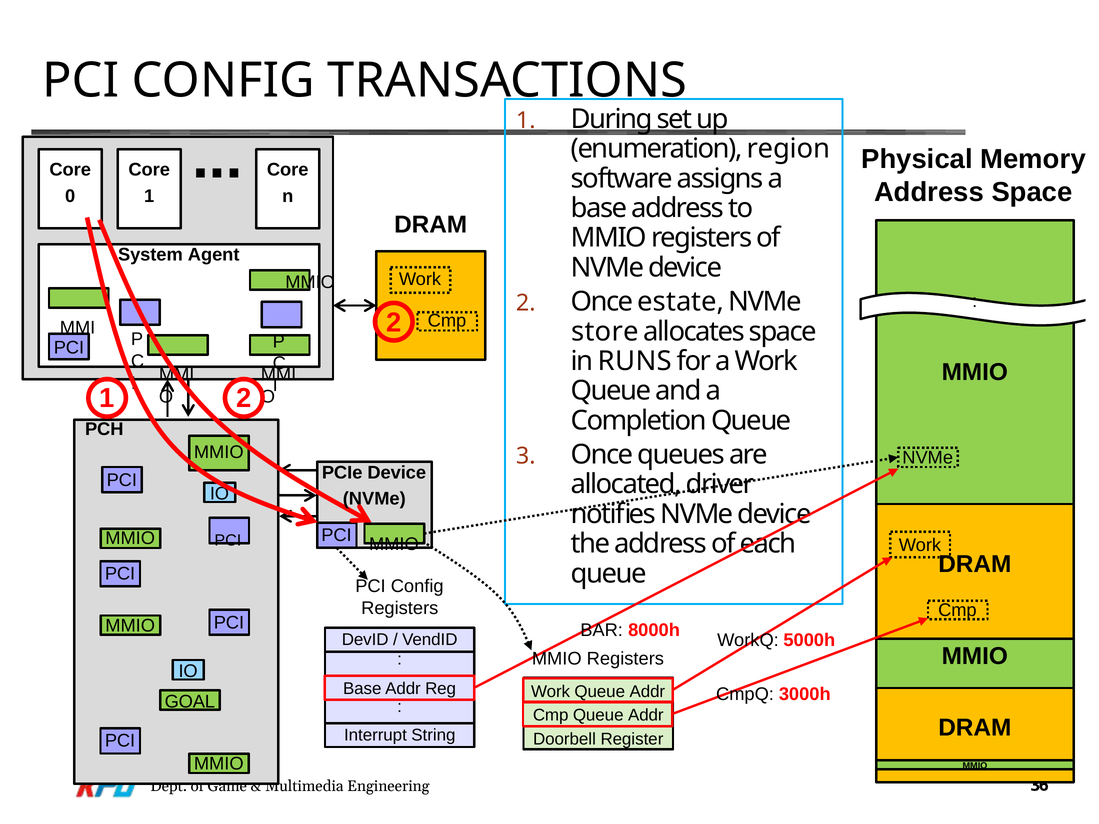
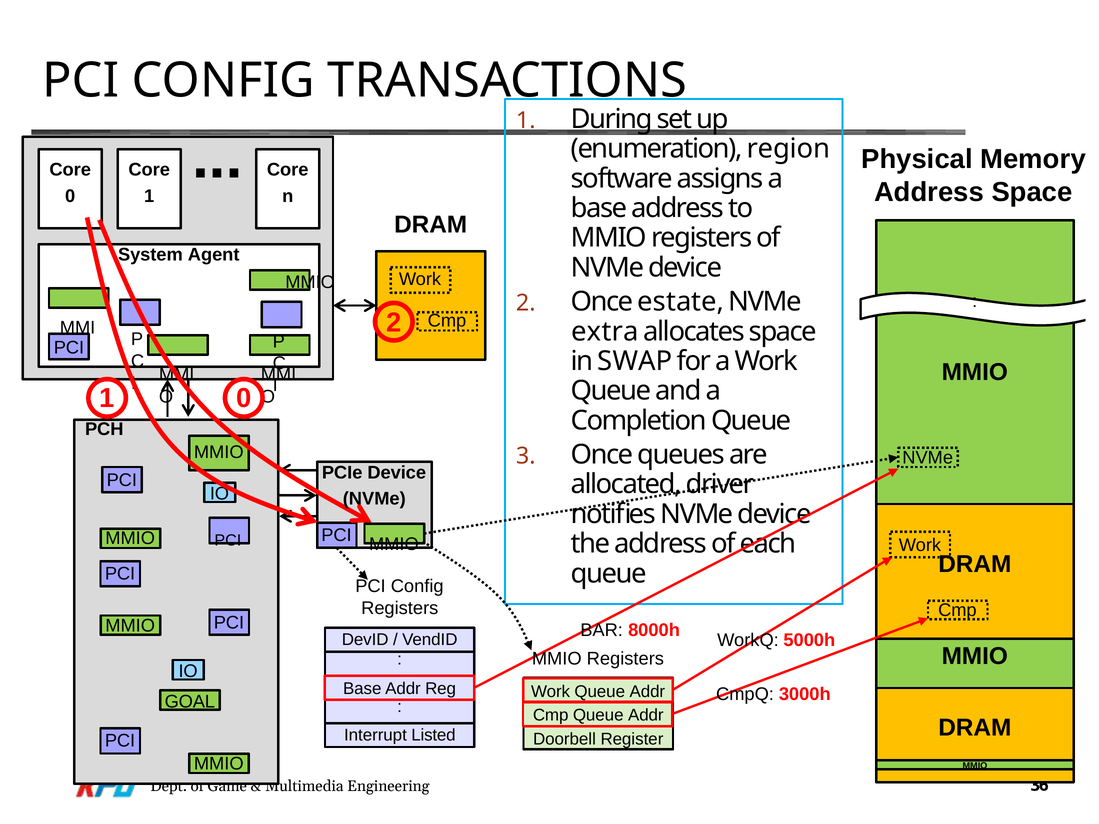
store: store -> extra (605, 332)
RUNS: RUNS -> SWAP (635, 361)
1 2: 2 -> 0 (244, 398)
String: String -> Listed (433, 735)
